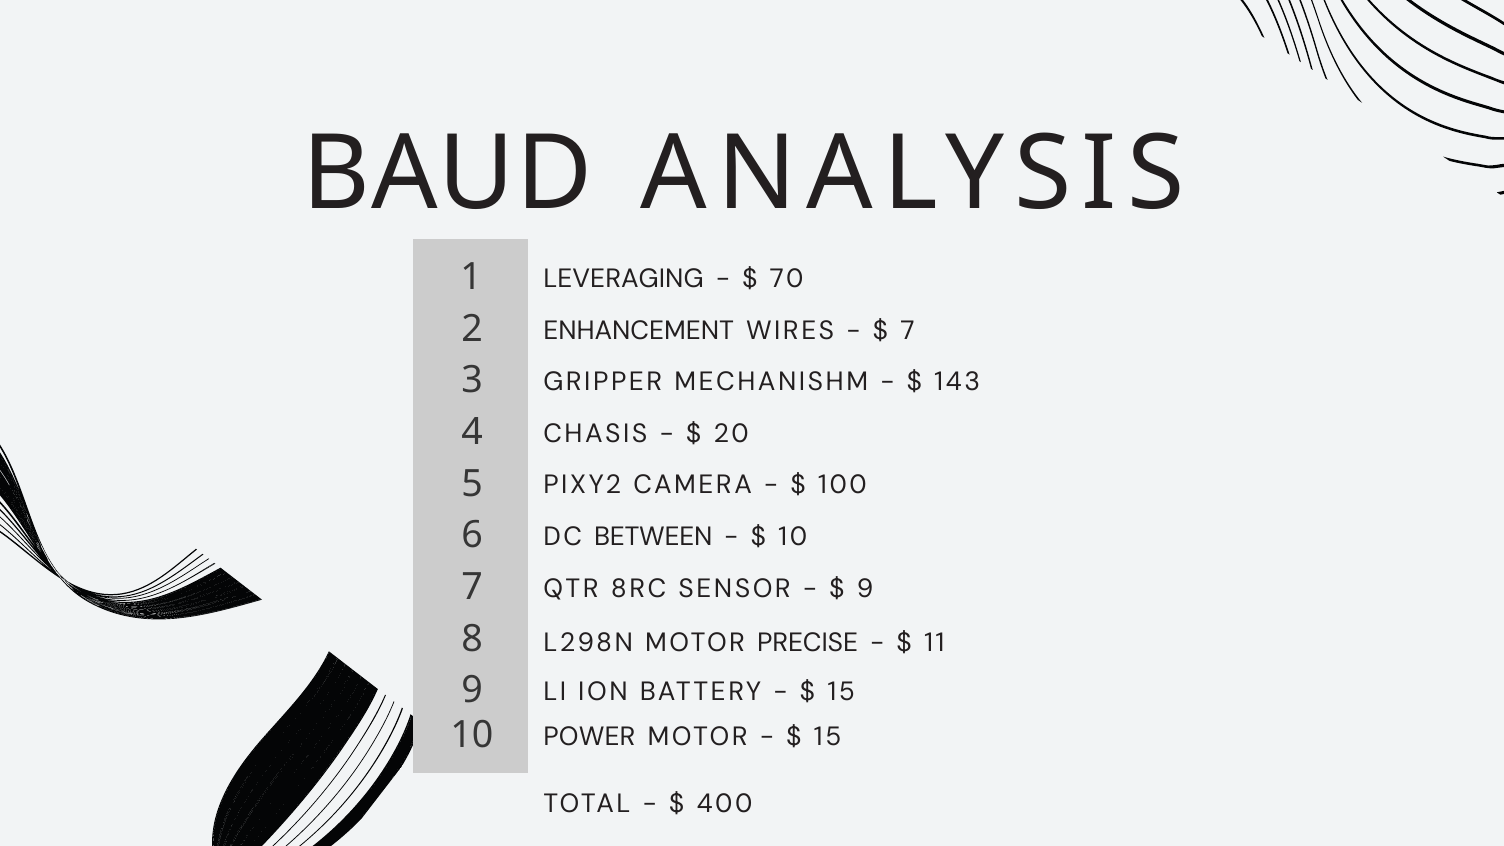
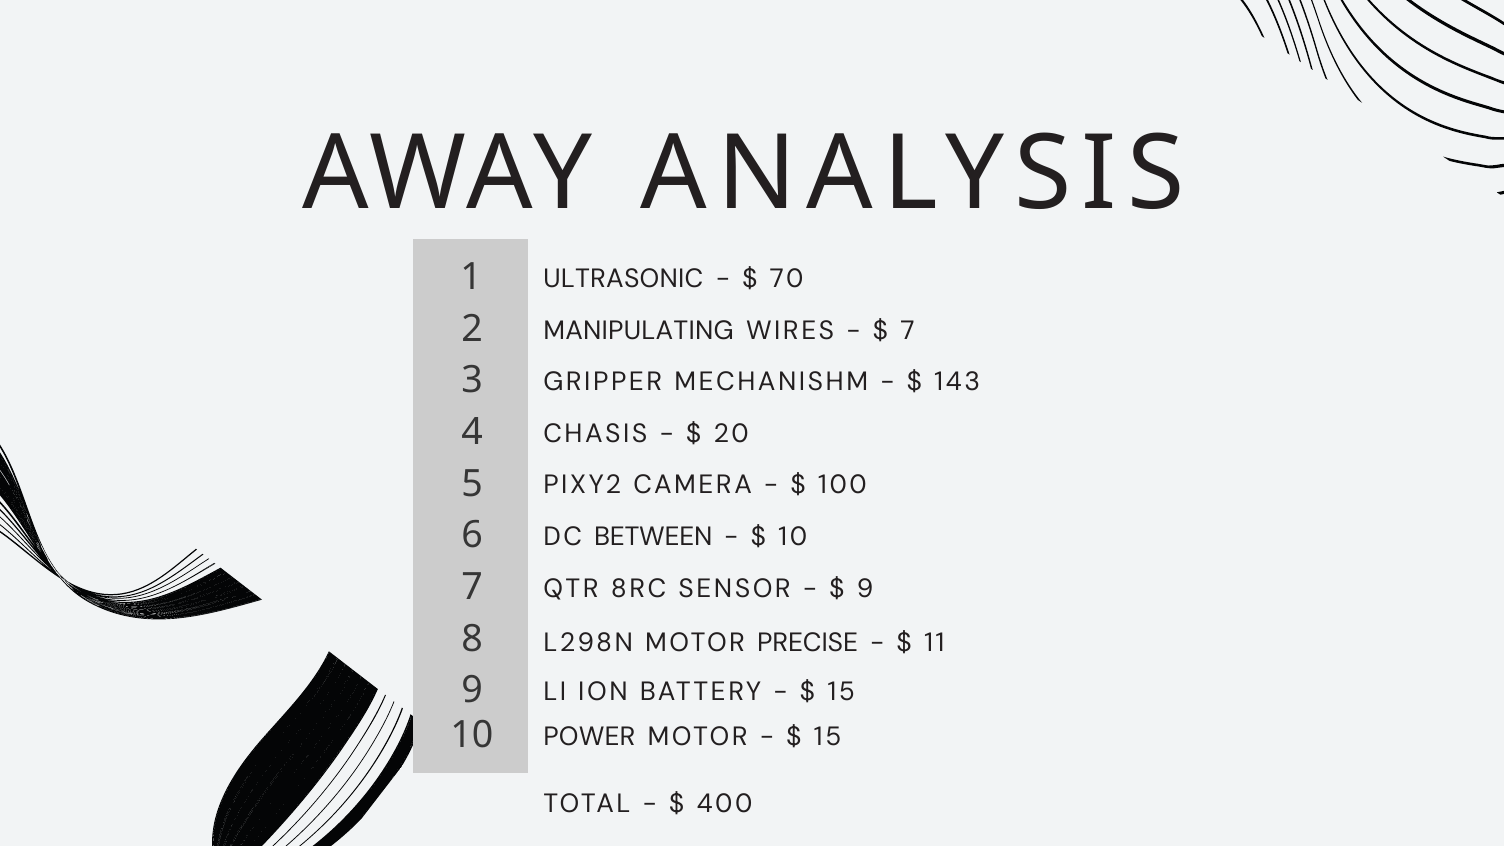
BAUD: BAUD -> AWAY (448, 174)
LEVERAGING: LEVERAGING -> ULTRASONIC (623, 279)
ENHANCEMENT: ENHANCEMENT -> MANIPULATING (639, 330)
